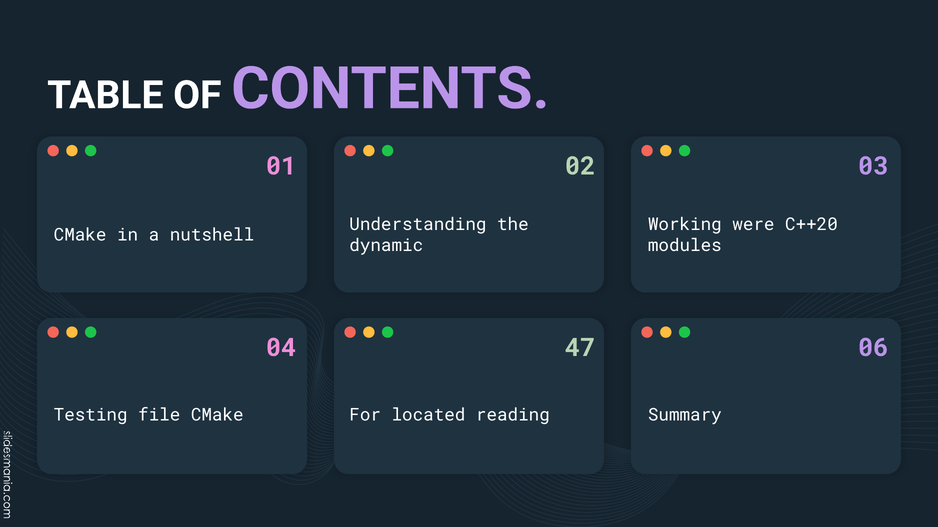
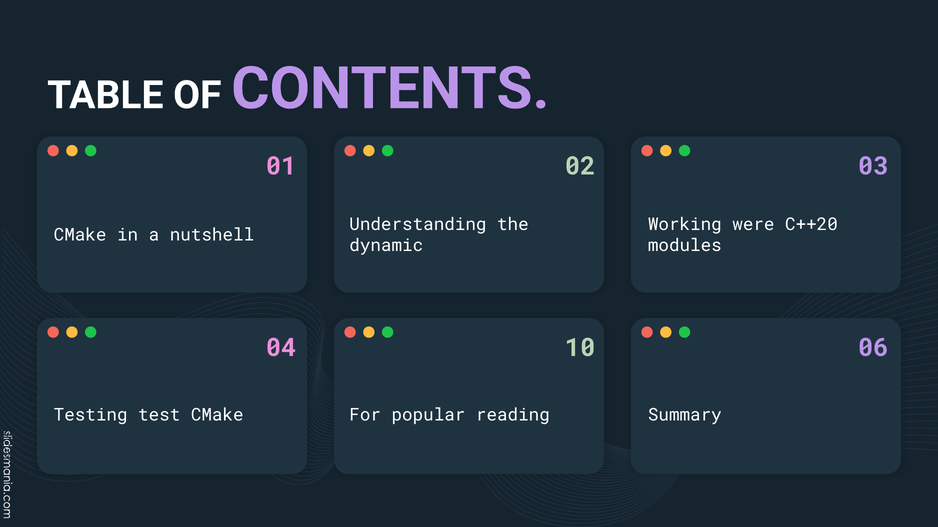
47: 47 -> 10 (580, 348)
file: file -> test (159, 416)
located: located -> popular (428, 416)
